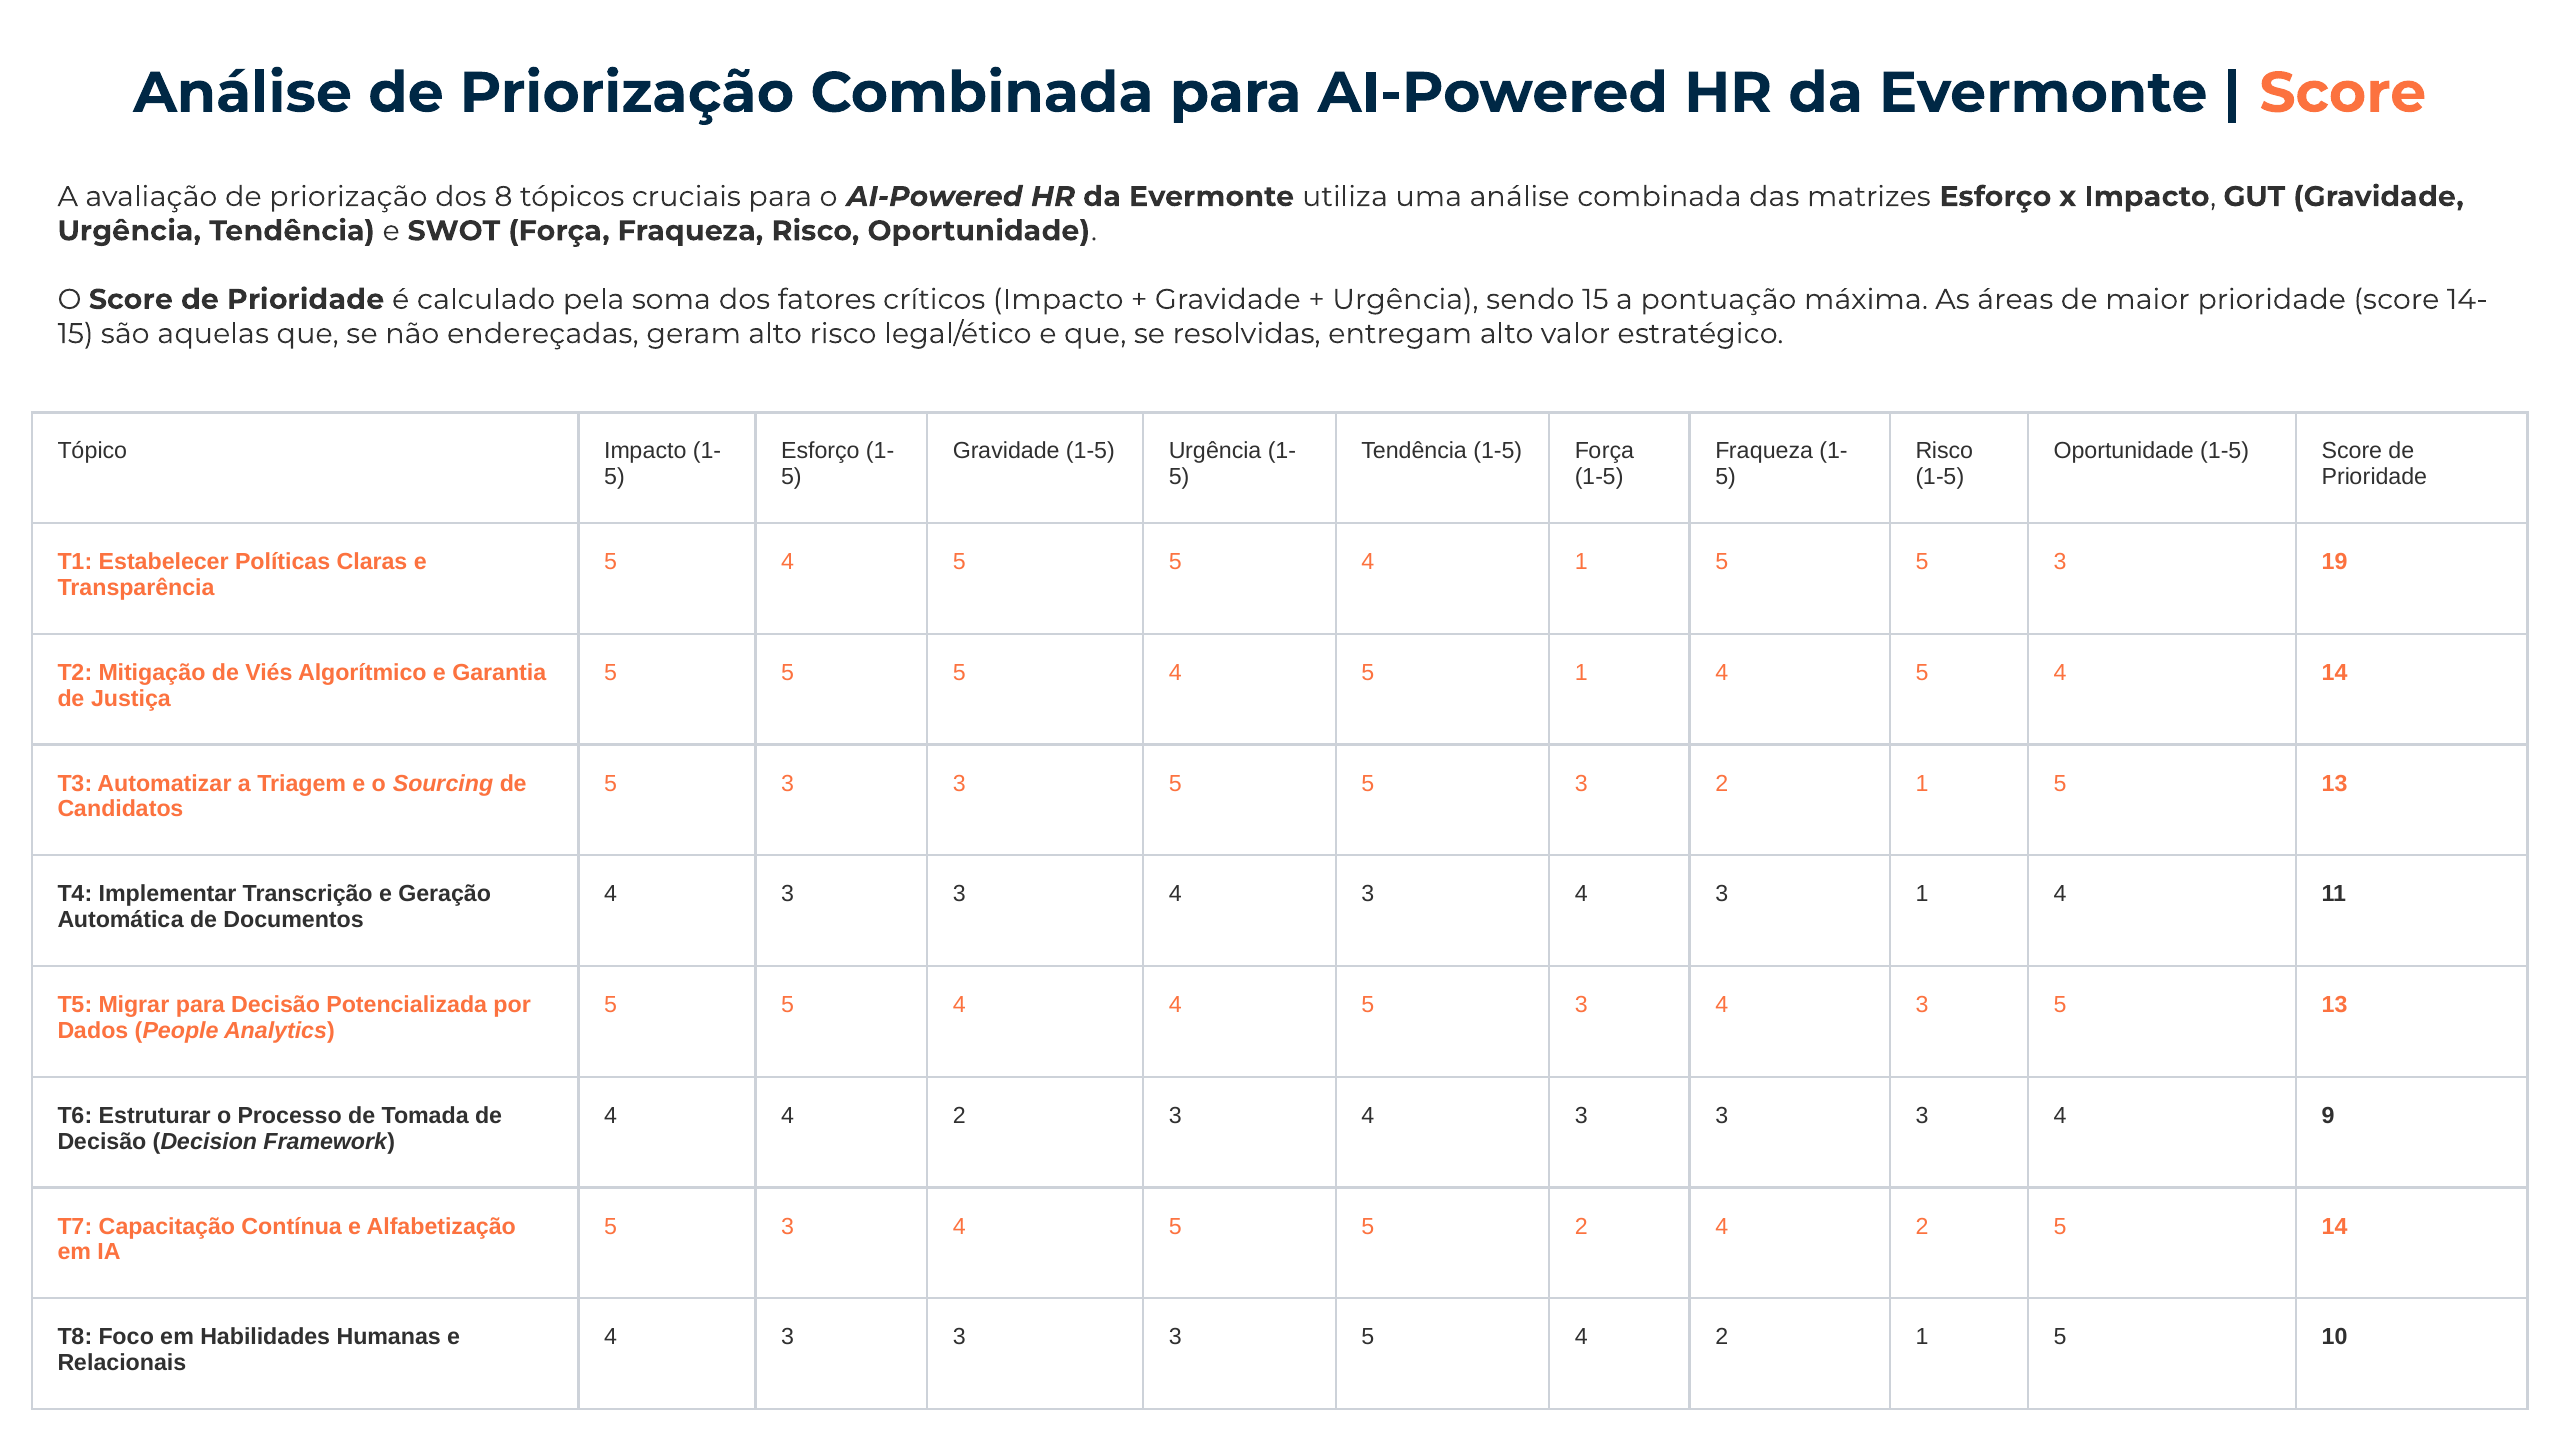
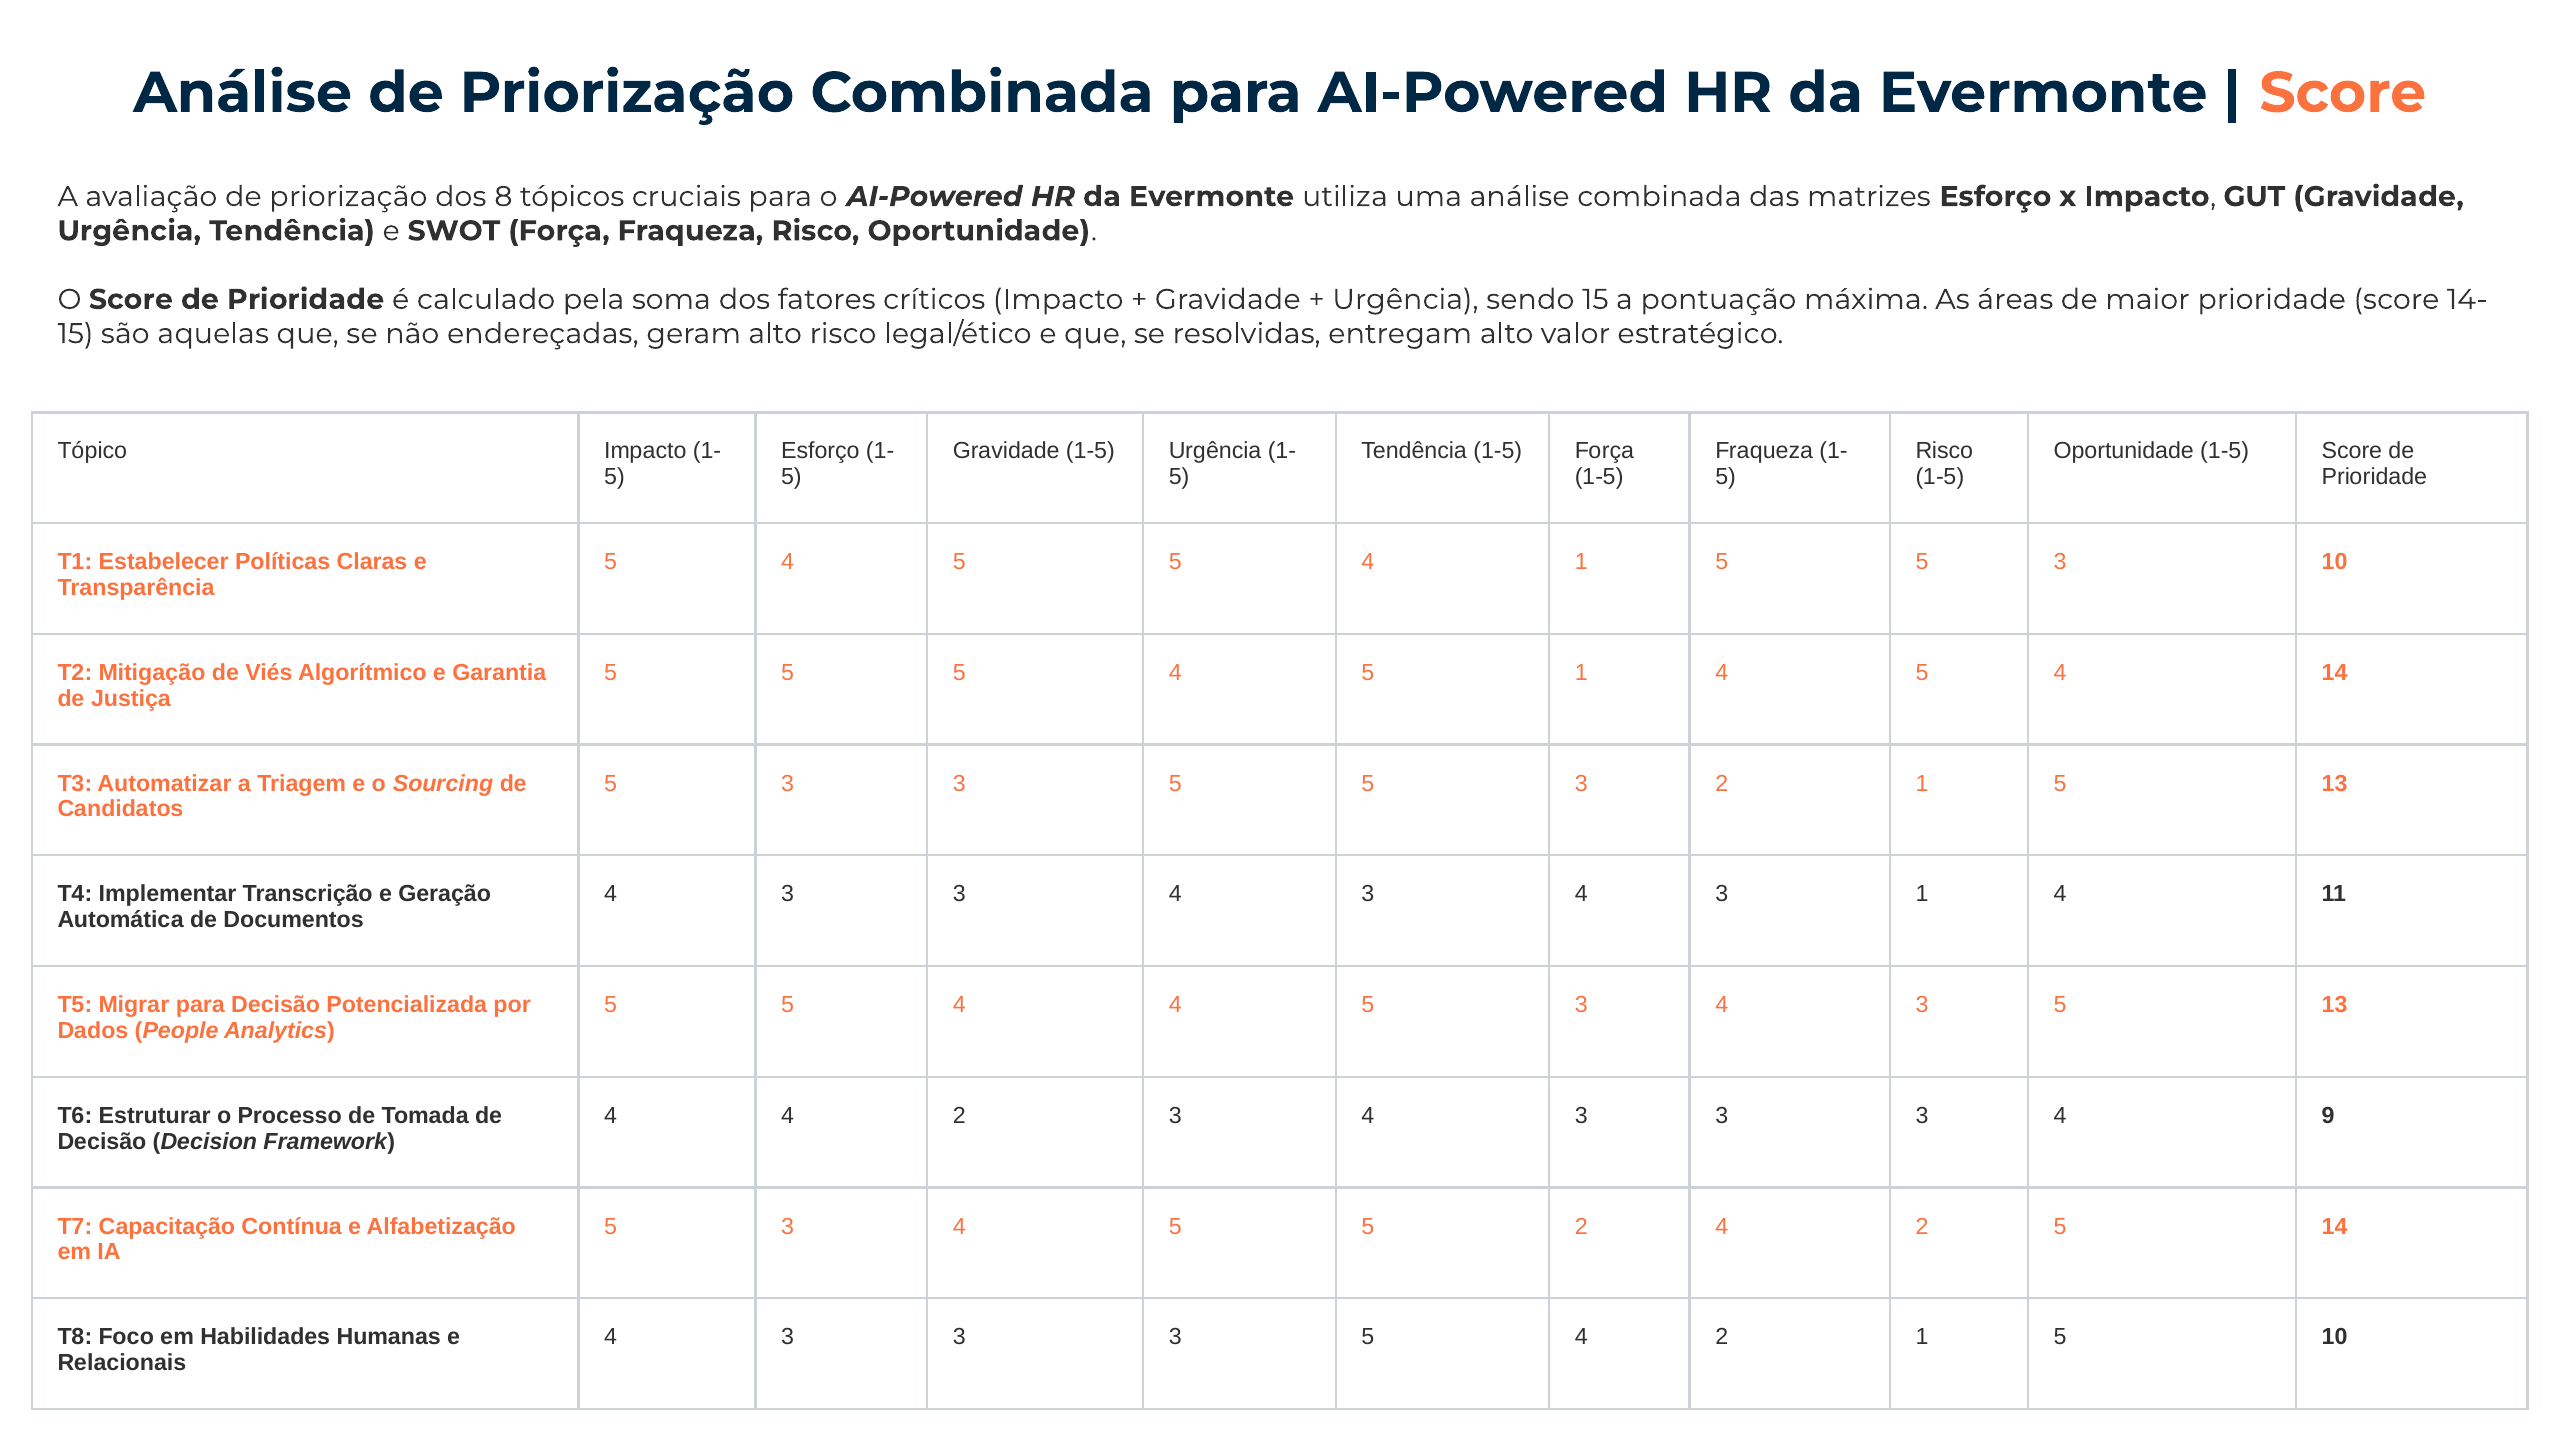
3 19: 19 -> 10 (2335, 562)
